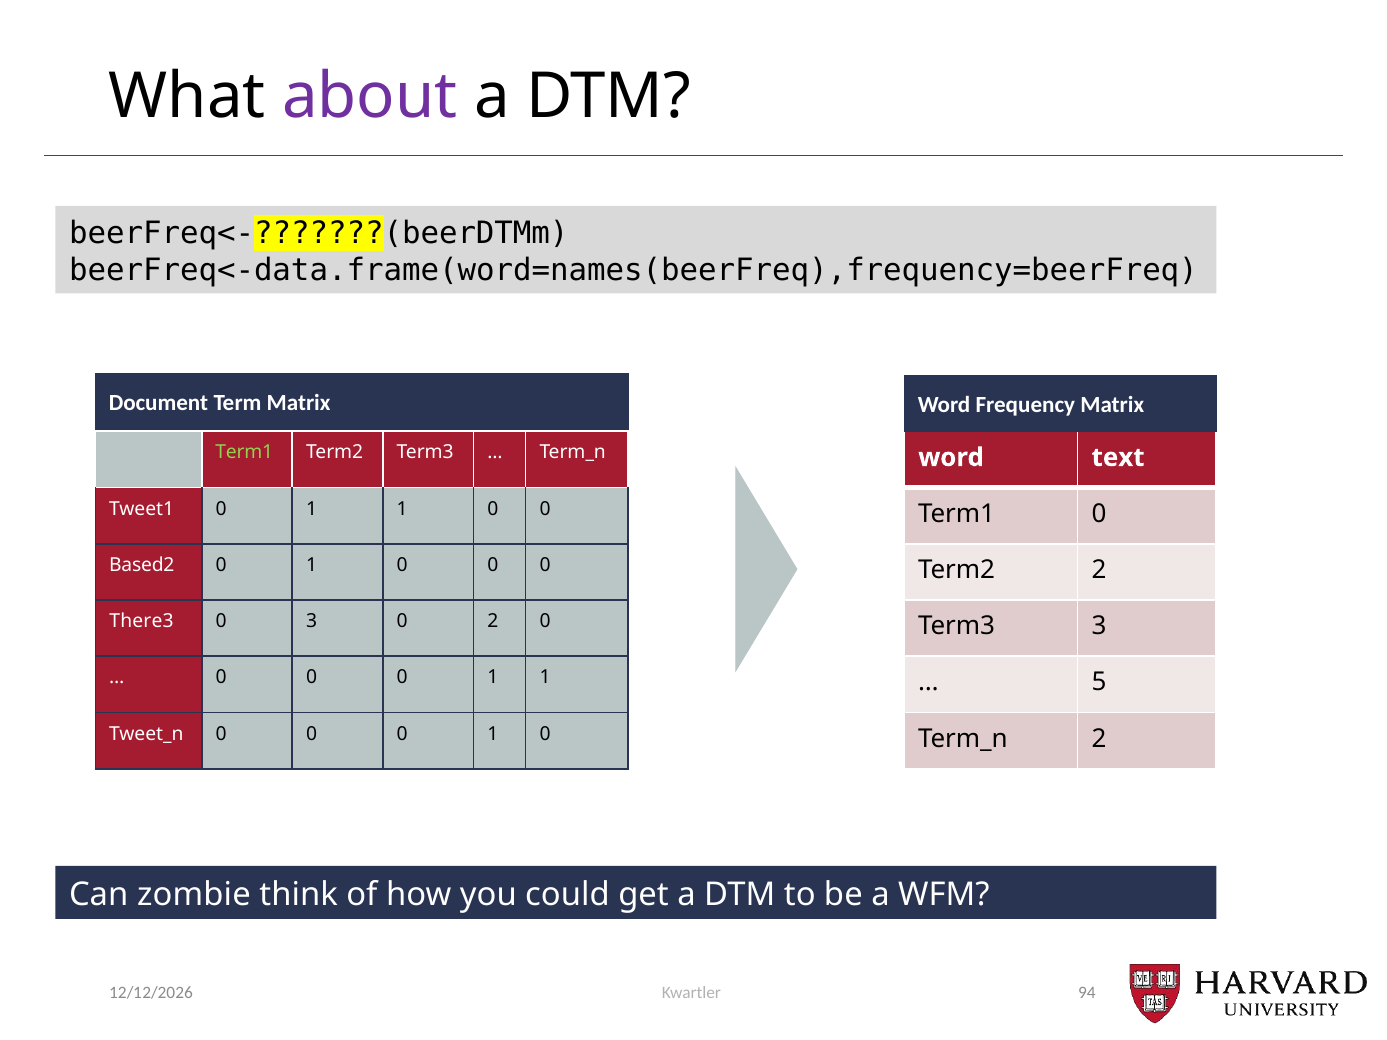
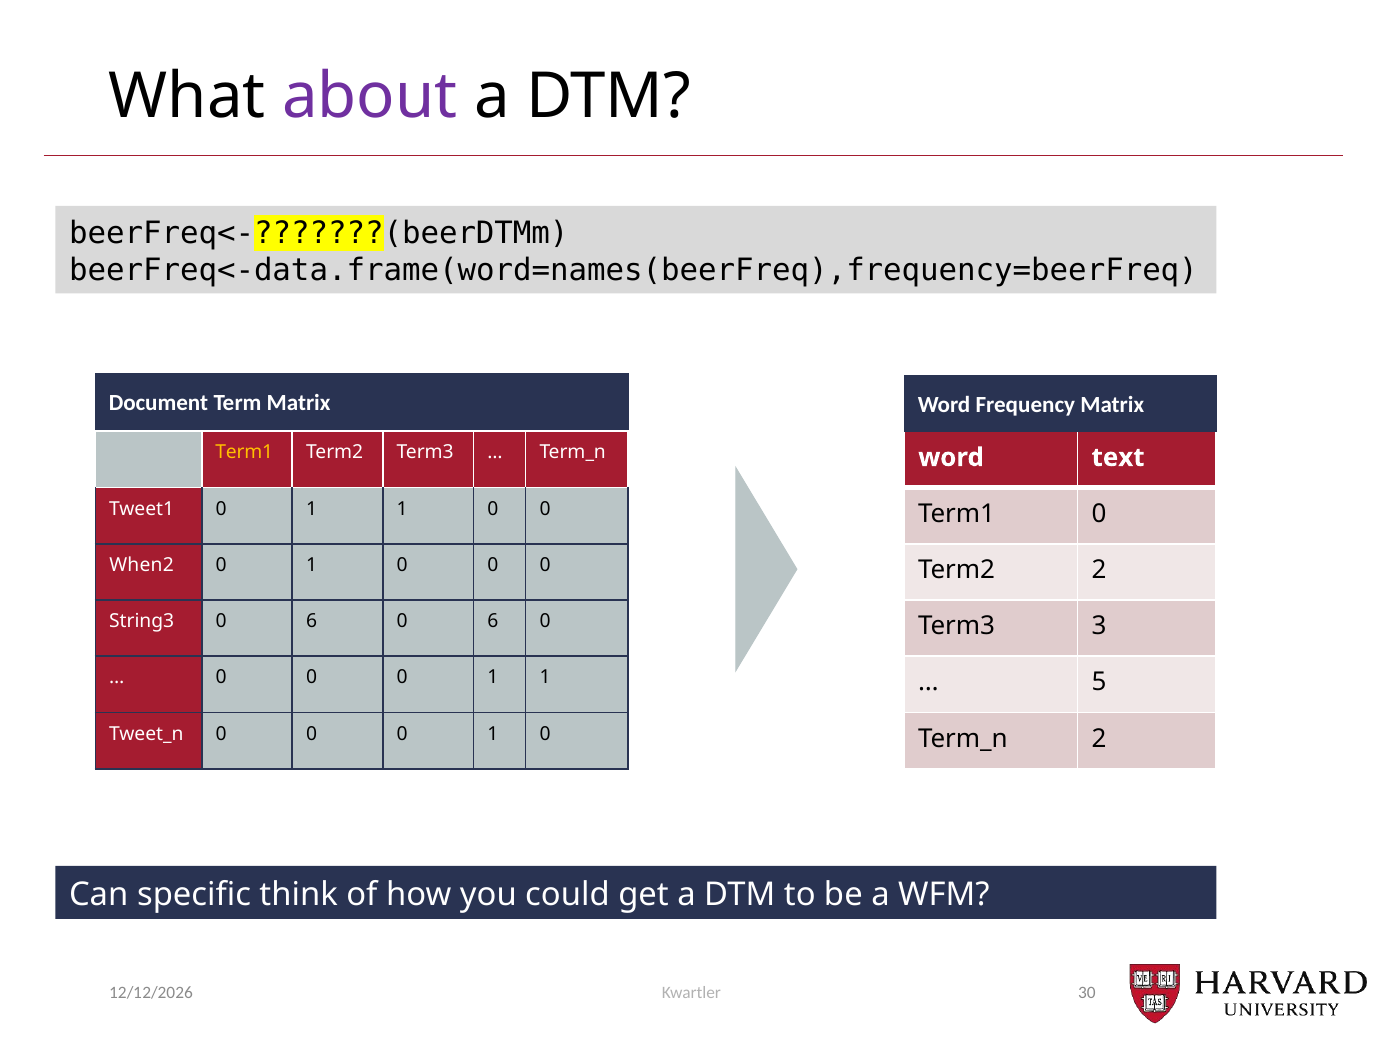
Term1 colour: light green -> yellow (244, 453)
Based2: Based2 -> When2 (142, 565)
There3: There3 -> String3 (142, 621)
3: 3 -> 6 (312, 621)
2: 2 -> 6 (493, 621)
zombie: zombie -> specific (194, 895)
94: 94 -> 30 (1087, 993)
